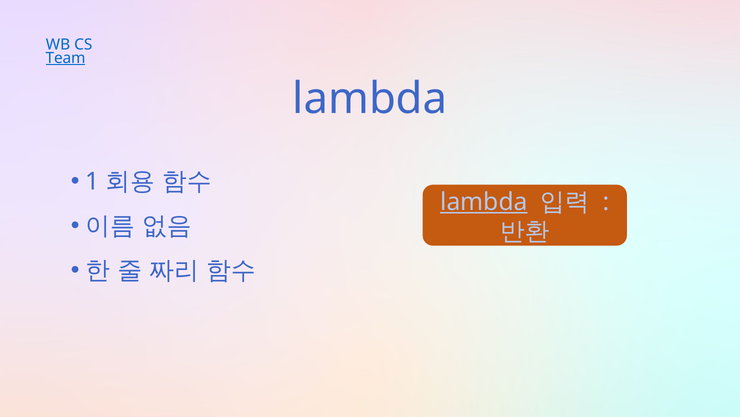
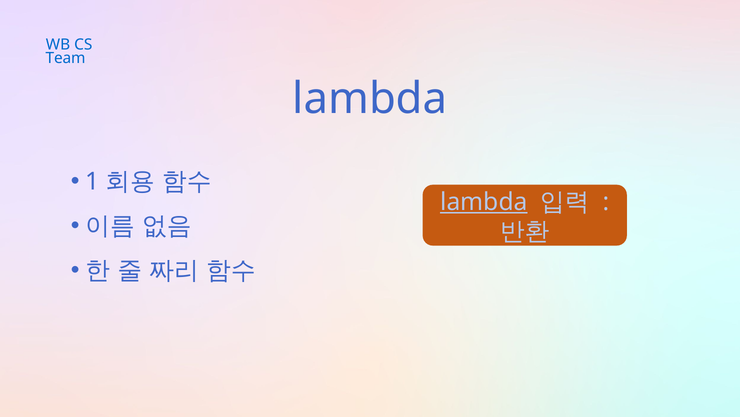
Team underline: present -> none (66, 58)
